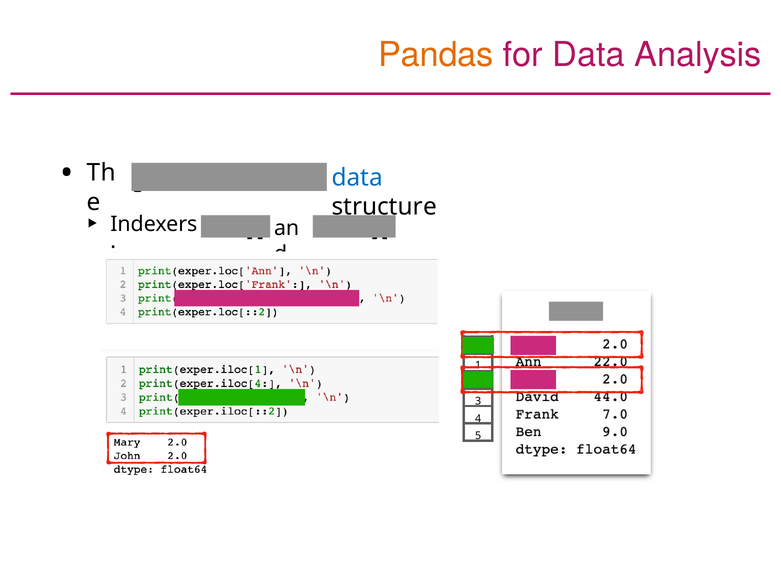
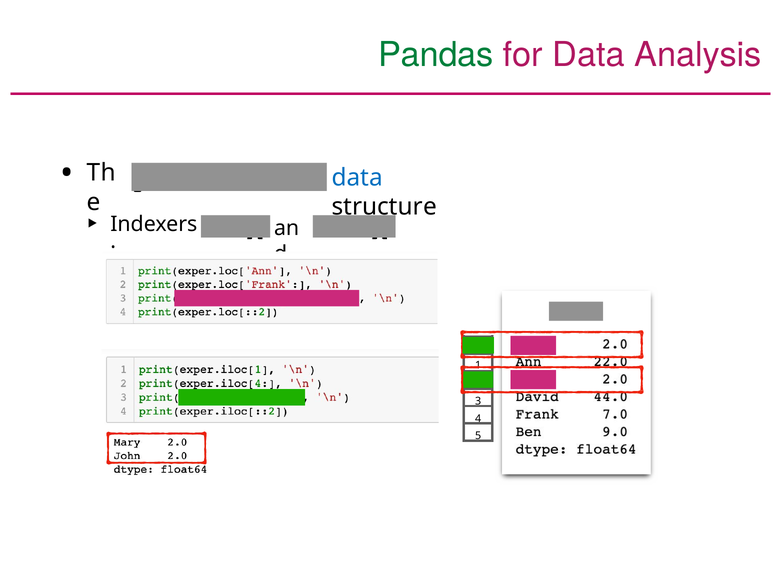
Pandas colour: orange -> green (436, 55)
